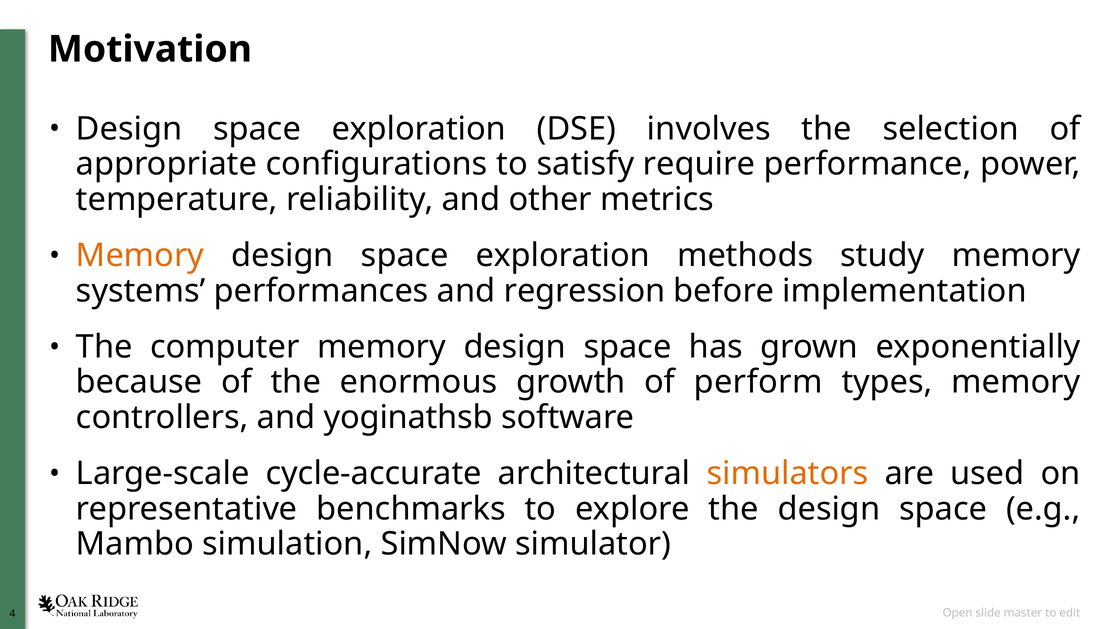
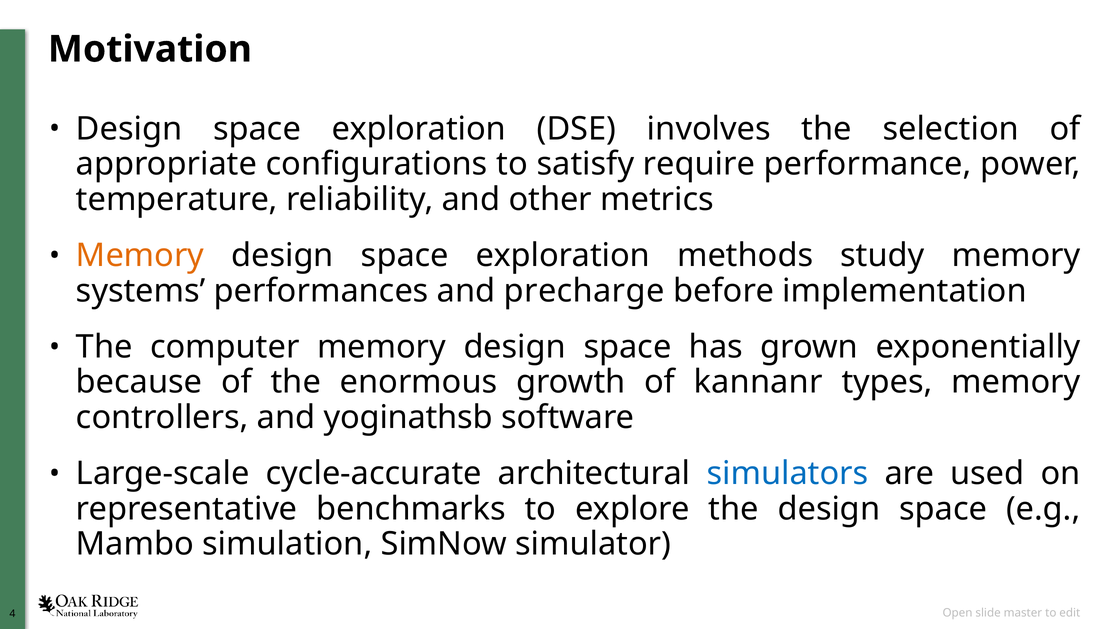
regression: regression -> precharge (584, 291)
perform: perform -> kannanr (758, 382)
simulators colour: orange -> blue (787, 474)
